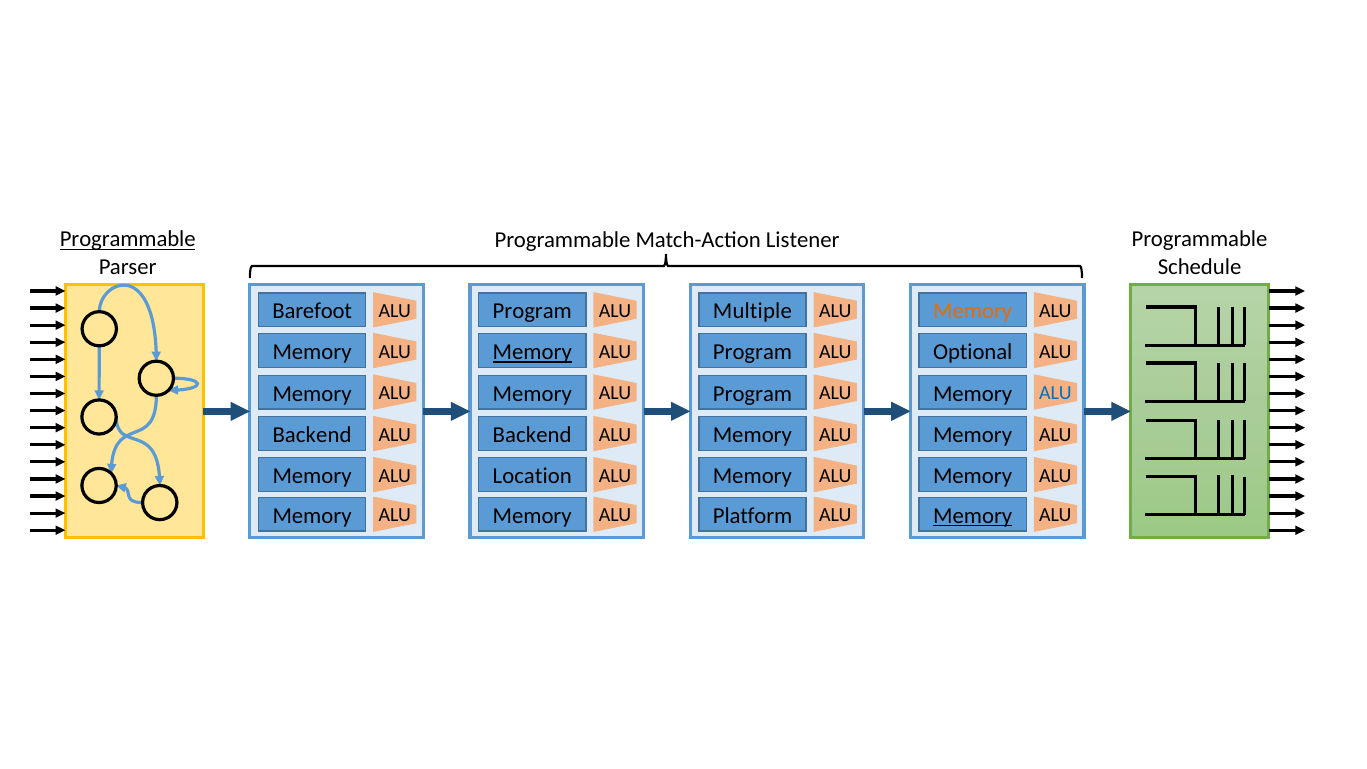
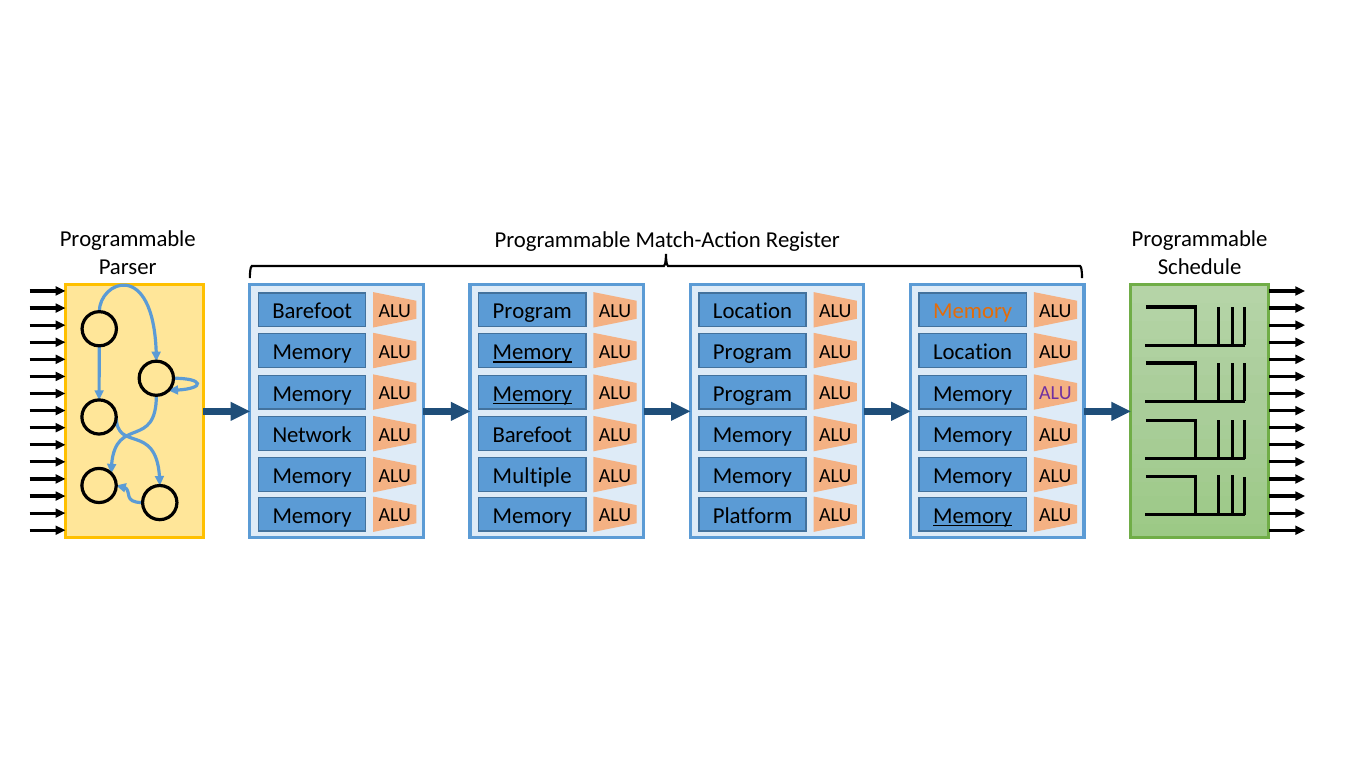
Programmable underline: present -> none (128, 239)
Listener: Listener -> Register (803, 239)
Multiple: Multiple -> Location (752, 311)
Optional: Optional -> Location (973, 352)
Memory underline: none -> present (532, 394)
ALU colour: blue -> purple (1055, 393)
Backend: Backend -> Network (312, 435)
Backend: Backend -> Barefoot (532, 435)
Location: Location -> Multiple (532, 476)
